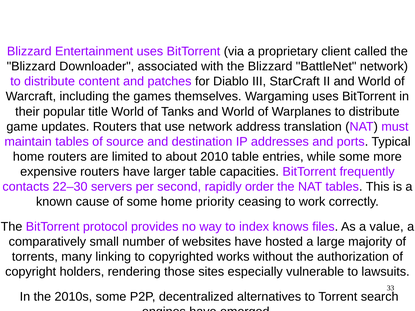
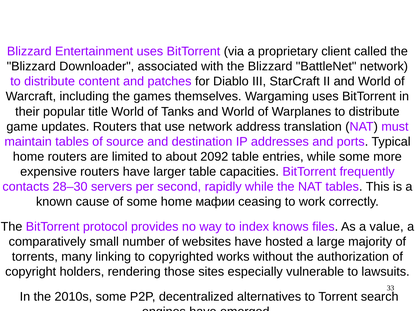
2010: 2010 -> 2092 (214, 157)
22–30: 22–30 -> 28–30 (70, 187)
rapidly order: order -> while (259, 187)
priority: priority -> мафии (215, 202)
